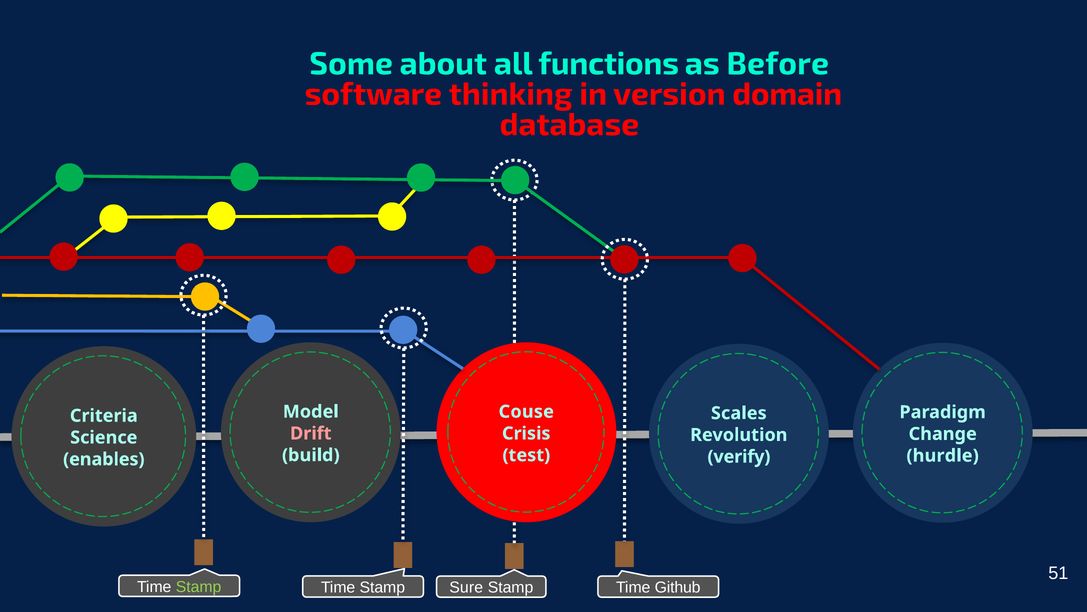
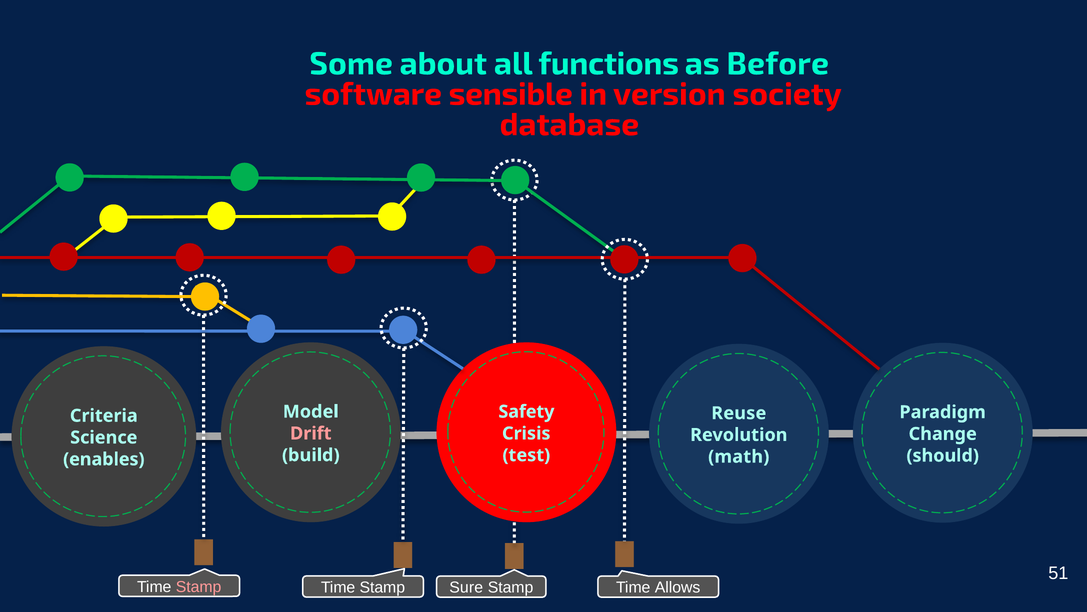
thinking: thinking -> sensible (511, 94)
domain: domain -> society (787, 94)
Couse: Couse -> Safety (526, 411)
Scales: Scales -> Reuse (739, 413)
hurdle: hurdle -> should (943, 455)
verify: verify -> math (739, 456)
Stamp colour: light green -> pink (199, 586)
Github: Github -> Allows (678, 587)
